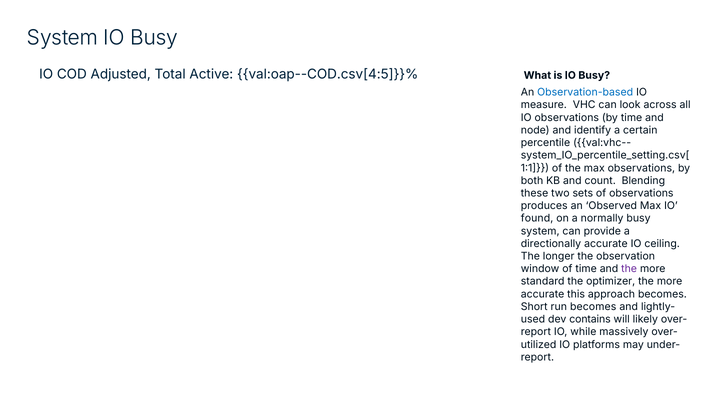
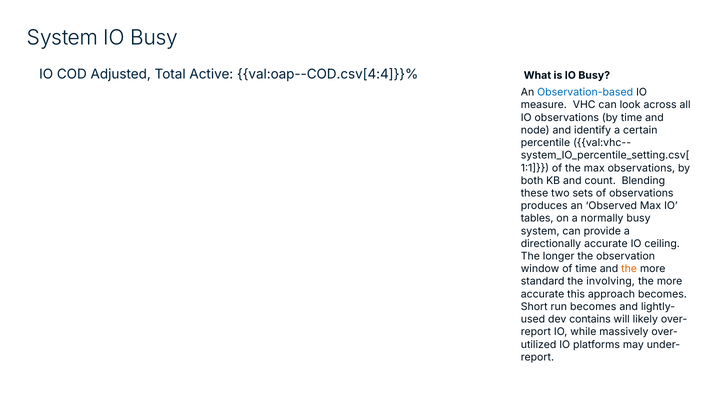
val:oap--COD.csv[4:5]}}%: val:oap--COD.csv[4:5]}}% -> val:oap--COD.csv[4:4]}}% (328, 74)
found: found -> tables (537, 218)
the colour: purple -> orange (629, 269)
optimizer: optimizer -> involving (611, 282)
